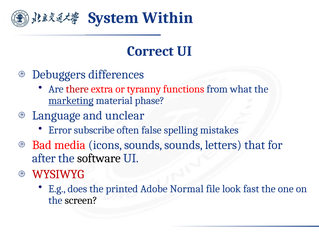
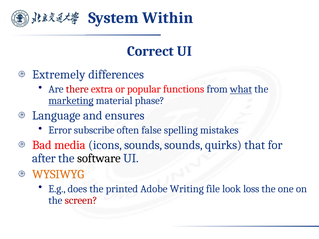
Debuggers: Debuggers -> Extremely (59, 75)
tyranny: tyranny -> popular (144, 89)
what underline: none -> present (241, 89)
unclear: unclear -> ensures (125, 116)
letters: letters -> quirks (223, 145)
WYSIWYG colour: red -> orange (58, 174)
Normal: Normal -> Writing (187, 189)
fast: fast -> loss (251, 189)
screen colour: black -> red (81, 200)
